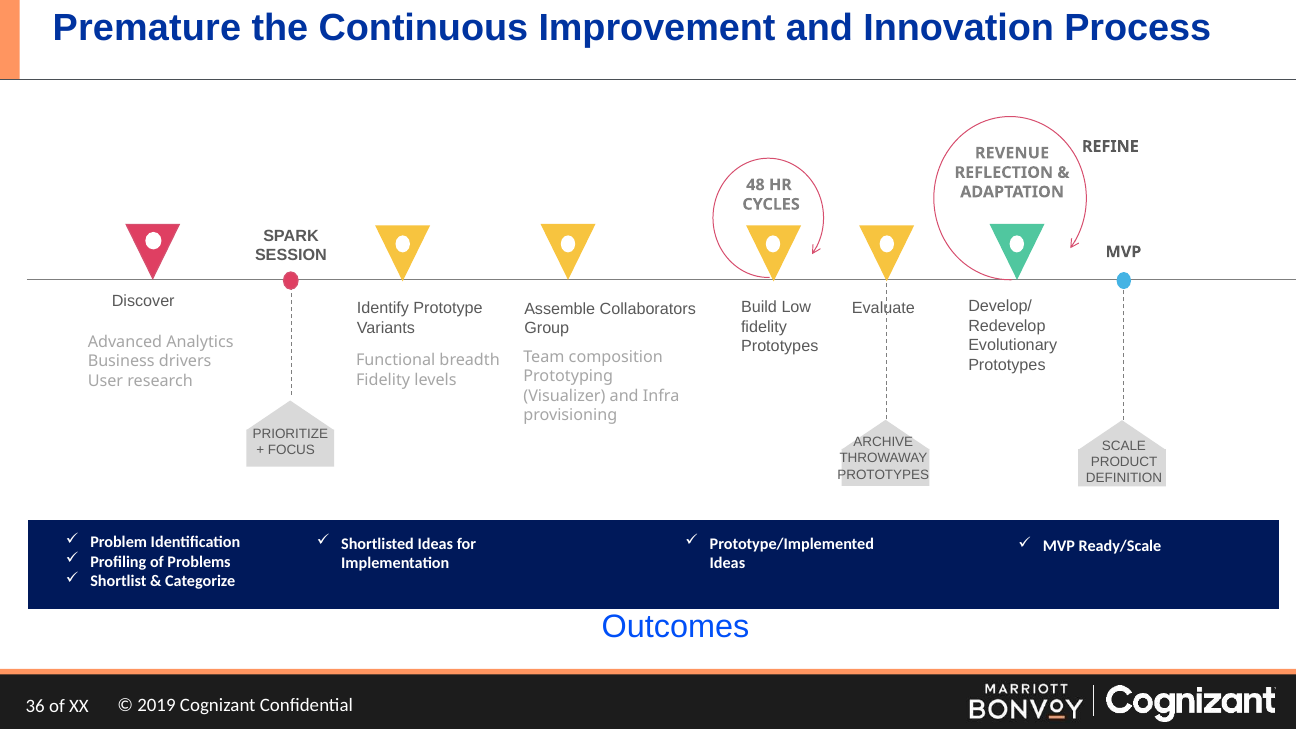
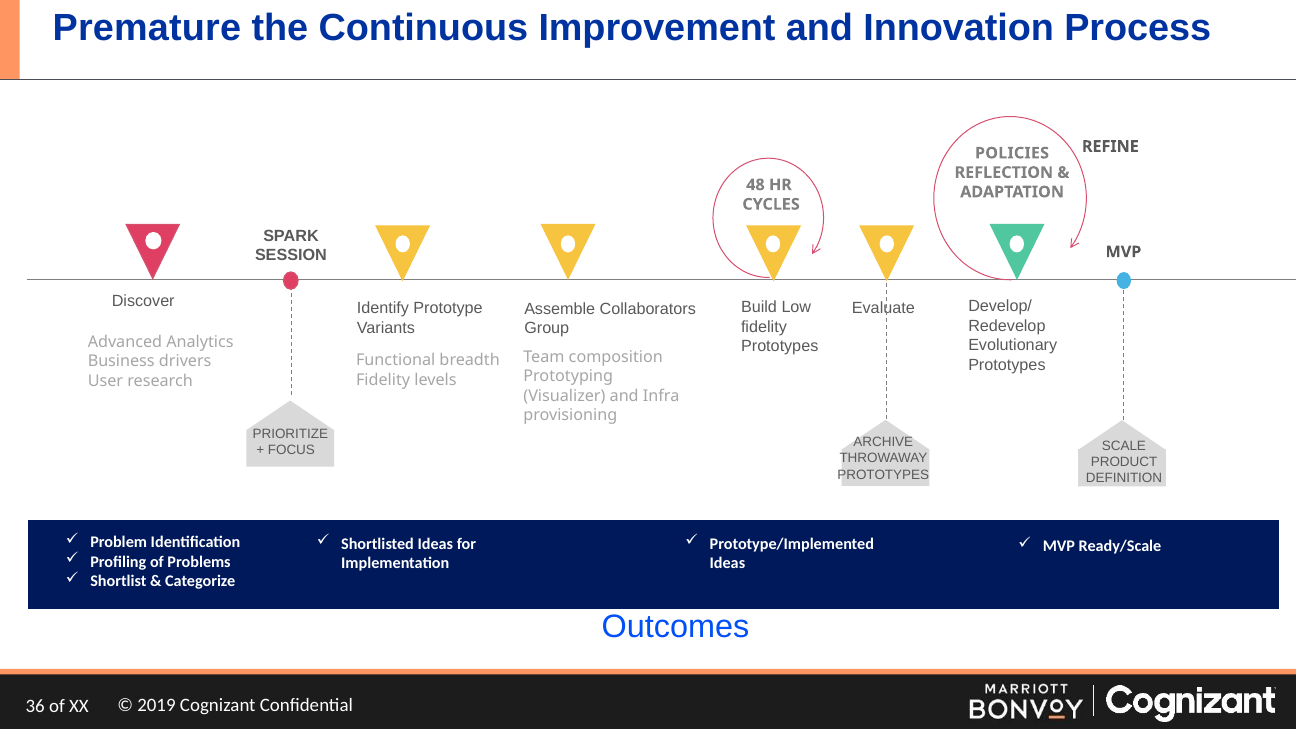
REVENUE: REVENUE -> POLICIES (1012, 153)
